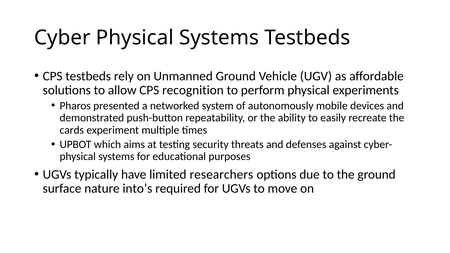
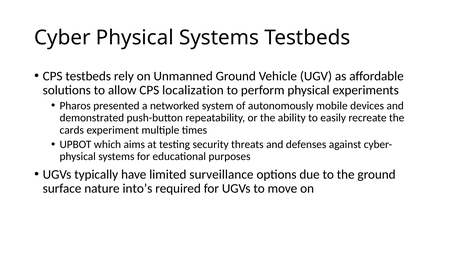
recognition: recognition -> localization (193, 90)
researchers: researchers -> surveillance (221, 175)
